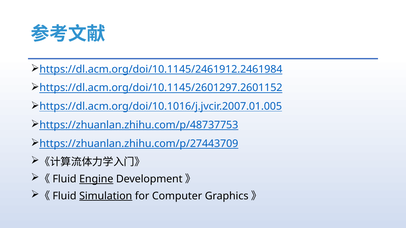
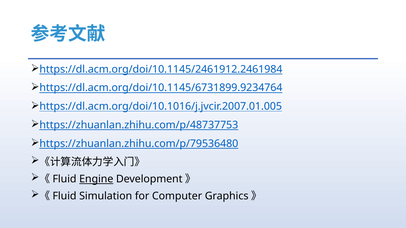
https://dl.acm.org/doi/10.1145/2601297.2601152: https://dl.acm.org/doi/10.1145/2601297.2601152 -> https://dl.acm.org/doi/10.1145/6731899.9234764 (161, 88)
https://zhuanlan.zhihu.com/p/27443709: https://zhuanlan.zhihu.com/p/27443709 -> https://zhuanlan.zhihu.com/p/79536480 (139, 144)
Simulation underline: present -> none (106, 196)
